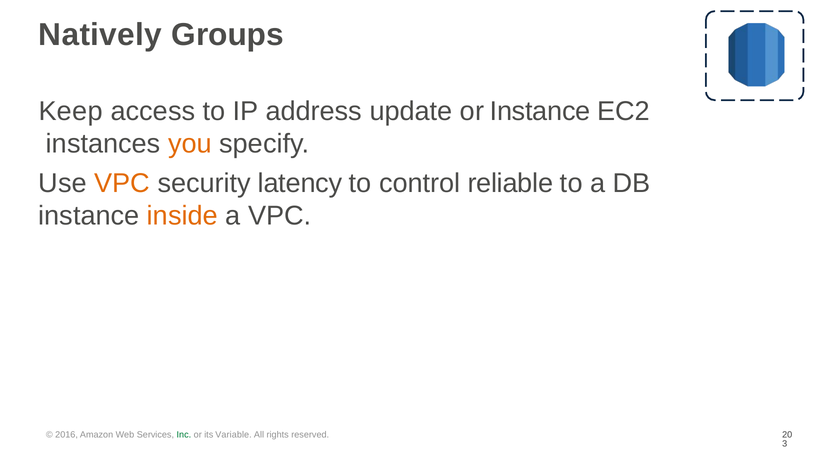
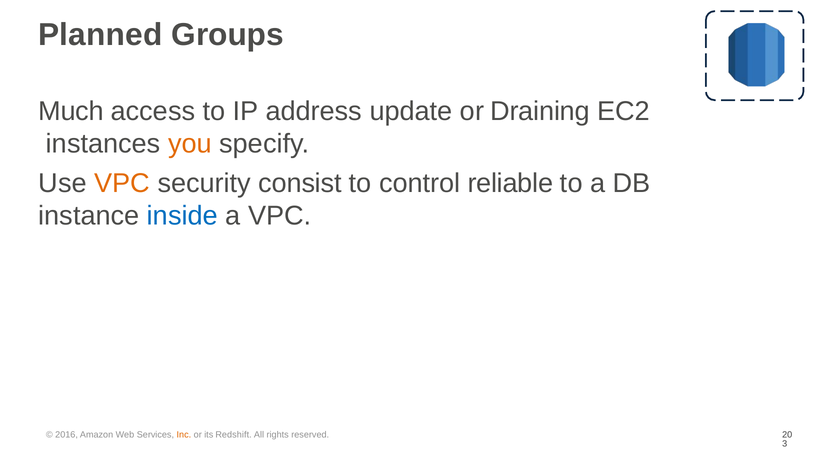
Natively: Natively -> Planned (100, 35)
Keep: Keep -> Much (71, 111)
or Instance: Instance -> Draining (540, 111)
latency: latency -> consist (300, 183)
inside colour: orange -> blue (182, 216)
Inc colour: green -> orange (184, 435)
Variable: Variable -> Redshift (234, 435)
